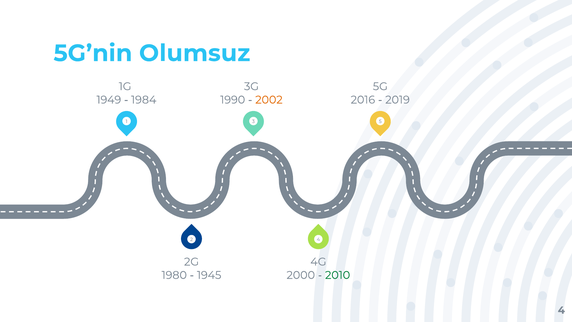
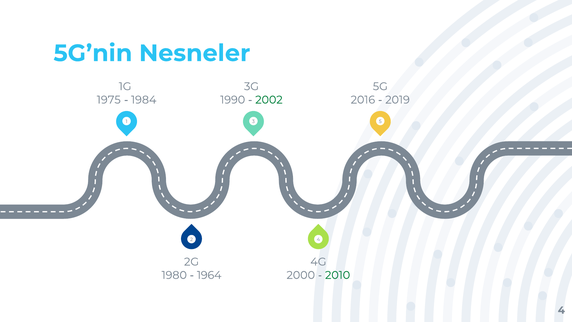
Olumsuz: Olumsuz -> Nesneler (195, 53)
1949: 1949 -> 1975 (109, 100)
2002 colour: orange -> green (269, 100)
1945: 1945 -> 1964 (209, 275)
